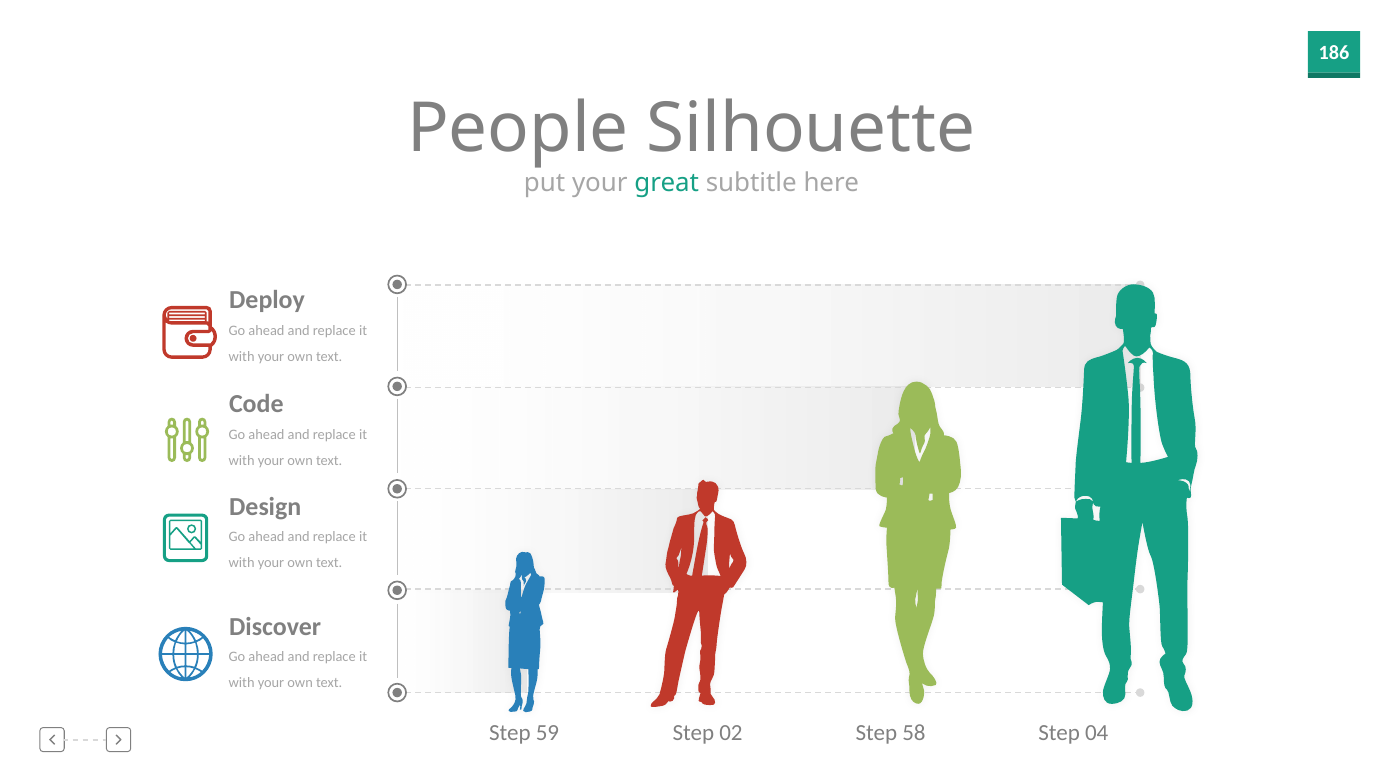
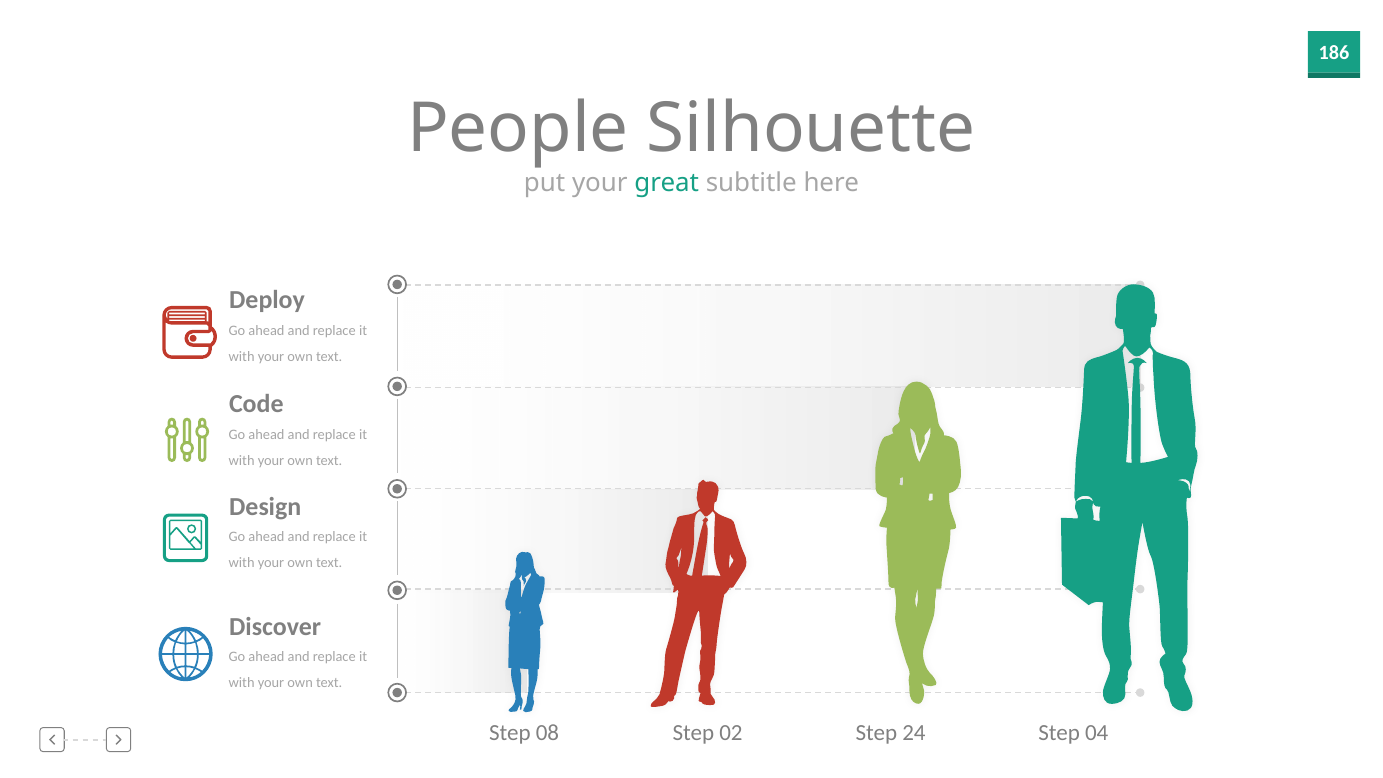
59: 59 -> 08 (547, 733)
58: 58 -> 24 (914, 733)
